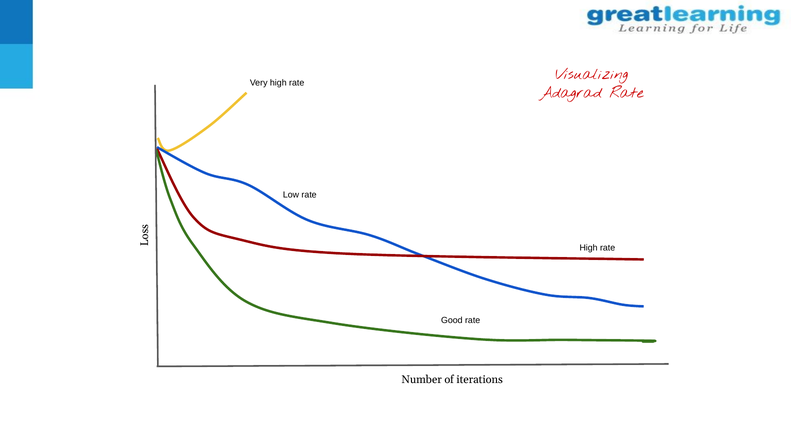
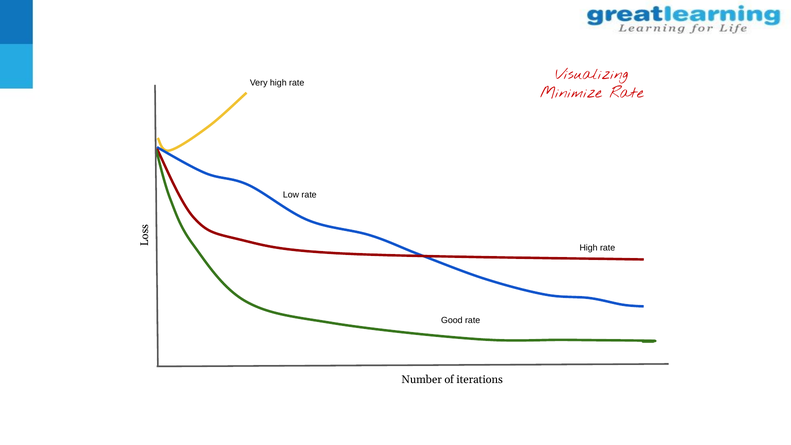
Adagrad: Adagrad -> Minimize (571, 93)
